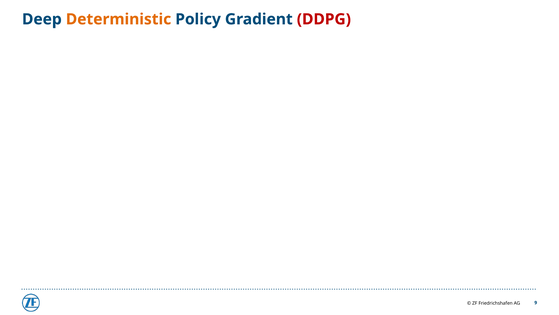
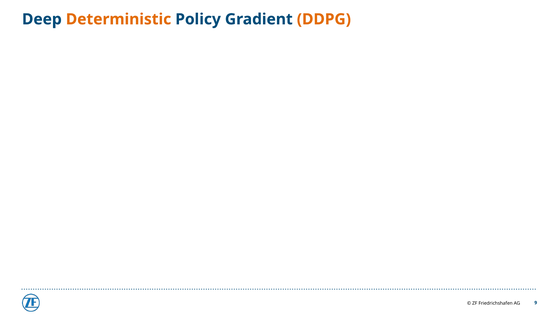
DDPG colour: red -> orange (324, 19)
